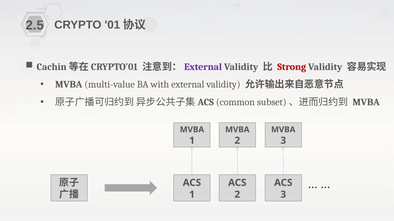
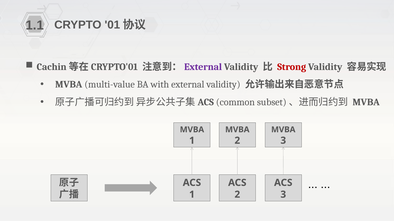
2.5: 2.5 -> 1.1 (35, 25)
